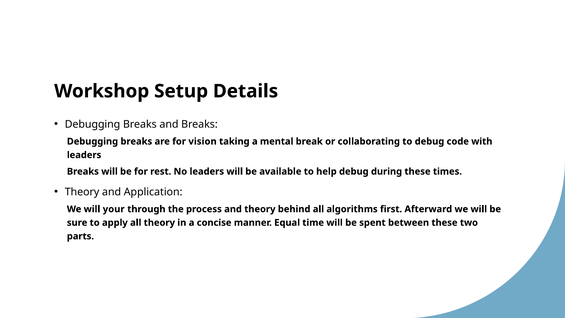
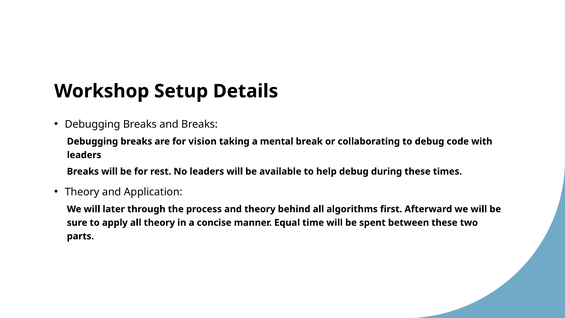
your: your -> later (114, 209)
